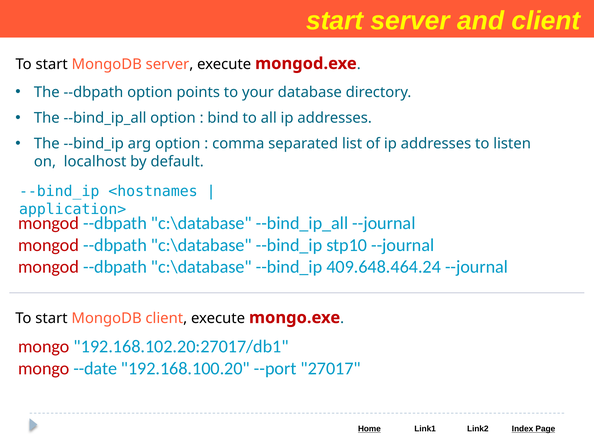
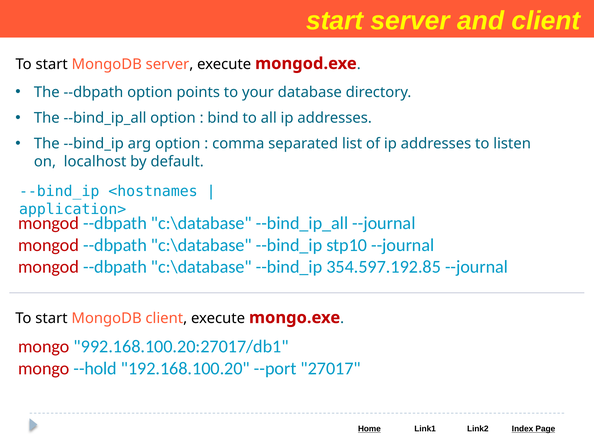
409.648.464.24: 409.648.464.24 -> 354.597.192.85 (384, 267)
192.168.102.20:27017/db1: 192.168.102.20:27017/db1 -> 992.168.100.20:27017/db1 (181, 346)
--date: --date -> --hold (95, 368)
